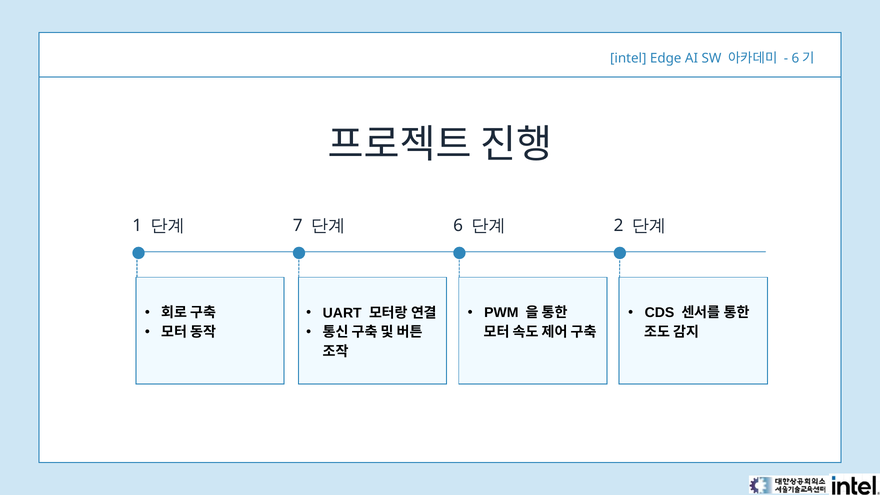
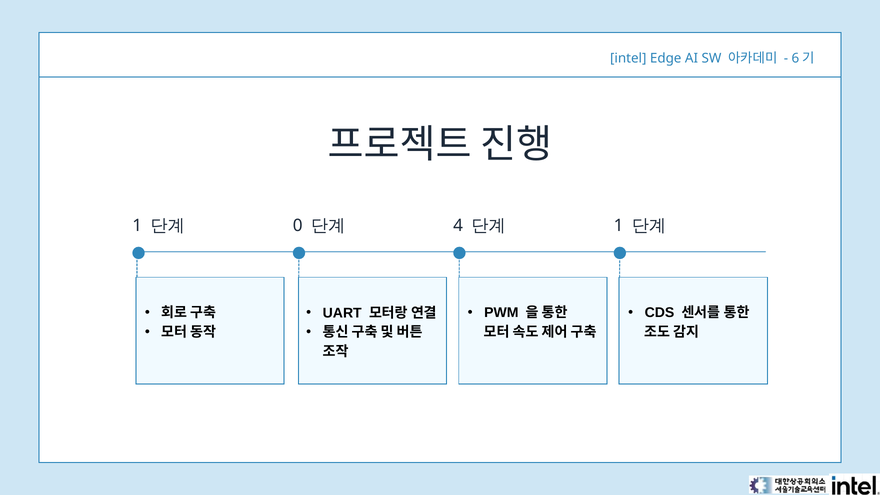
7: 7 -> 0 (298, 226)
6: 6 -> 4 (458, 226)
2: 2 -> 1 (619, 226)
